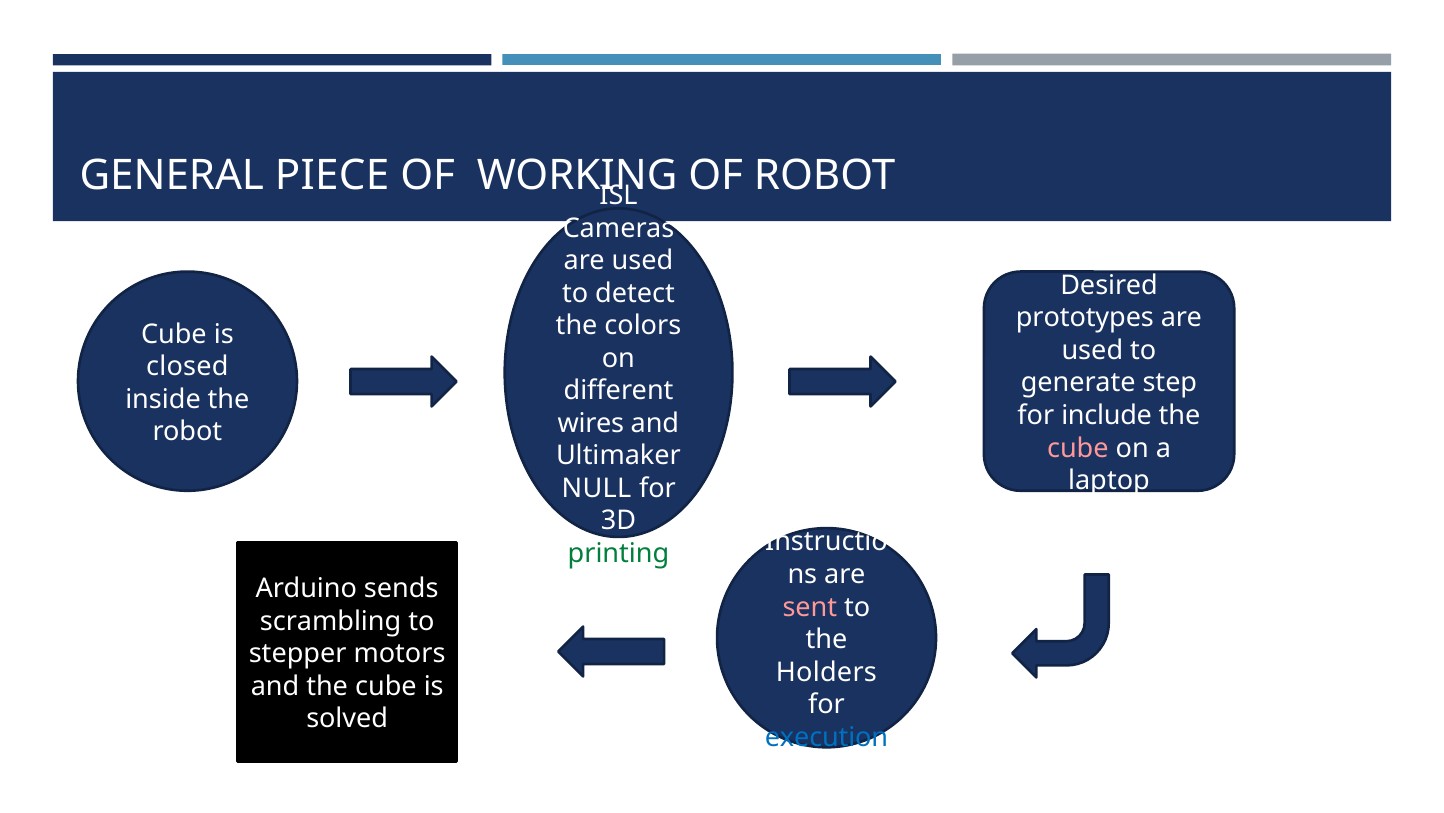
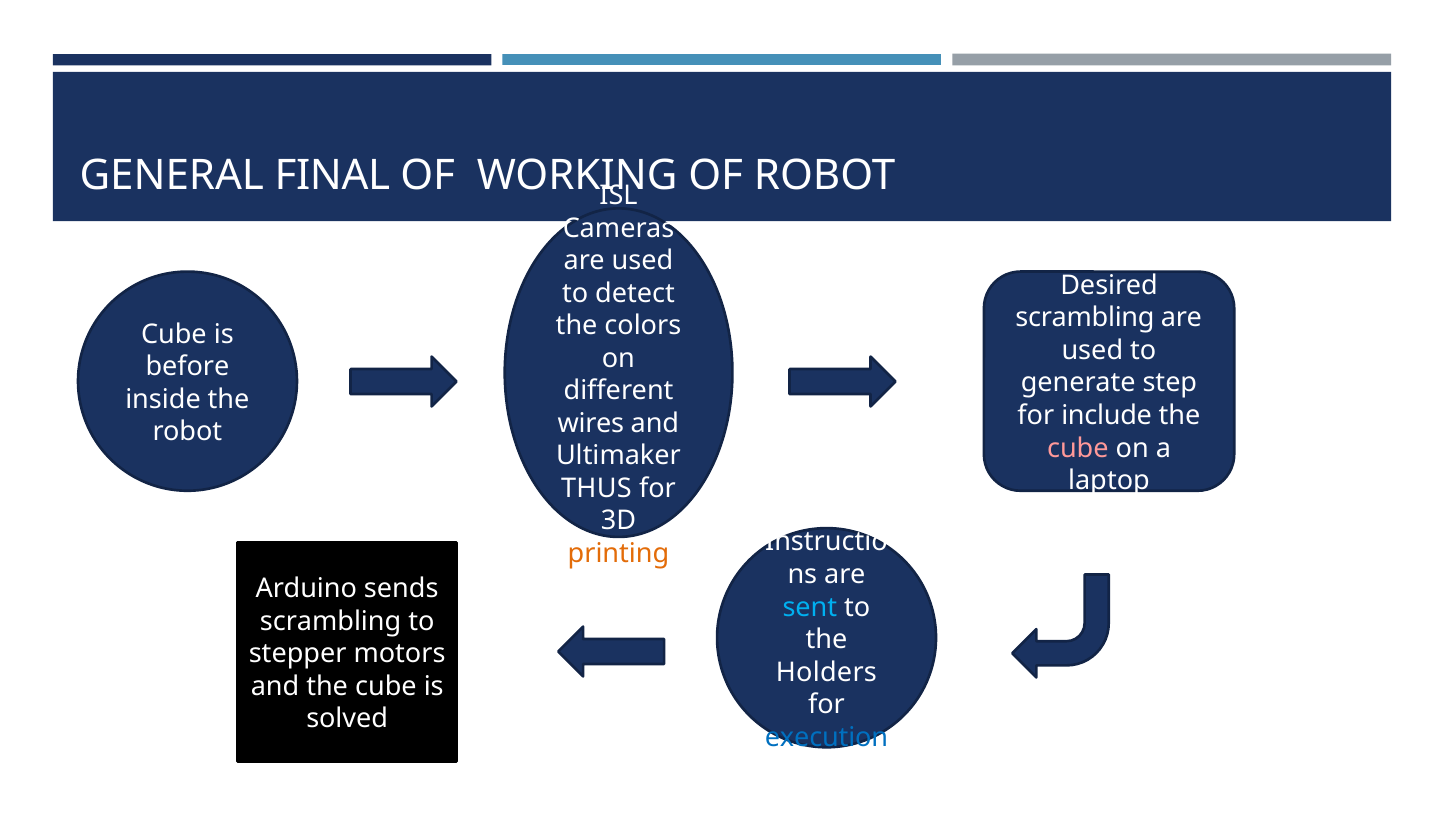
PIECE: PIECE -> FINAL (332, 176)
prototypes: prototypes -> scrambling (1085, 318)
closed: closed -> before (188, 366)
NULL: NULL -> THUS (596, 488)
printing colour: green -> orange (619, 553)
sent colour: pink -> light blue (810, 606)
